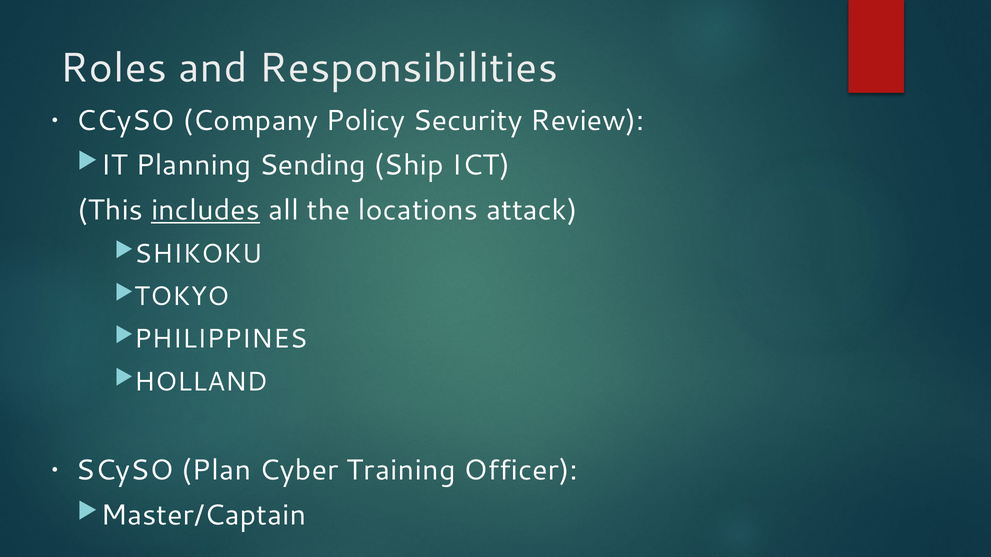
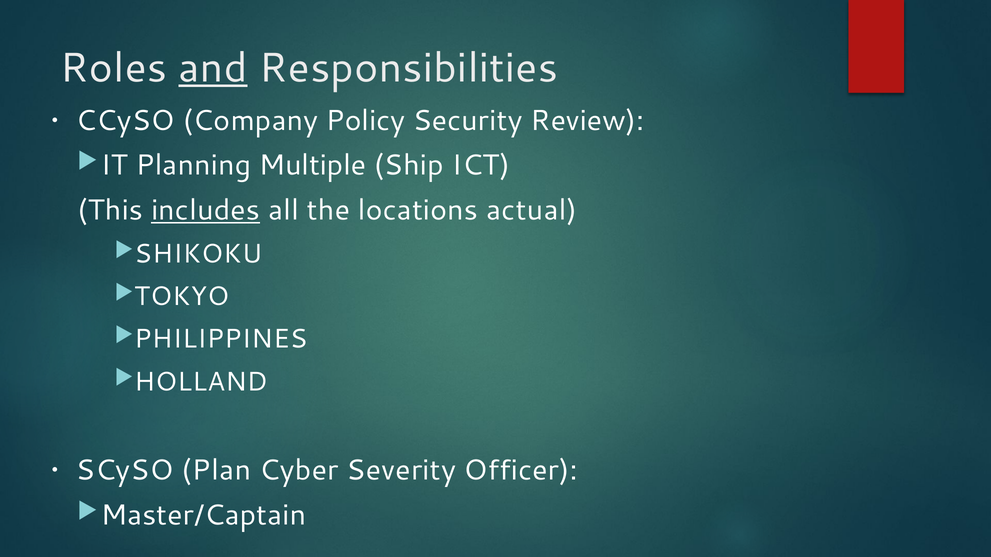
and underline: none -> present (213, 68)
Sending: Sending -> Multiple (313, 166)
attack: attack -> actual (532, 211)
Training: Training -> Severity (401, 471)
